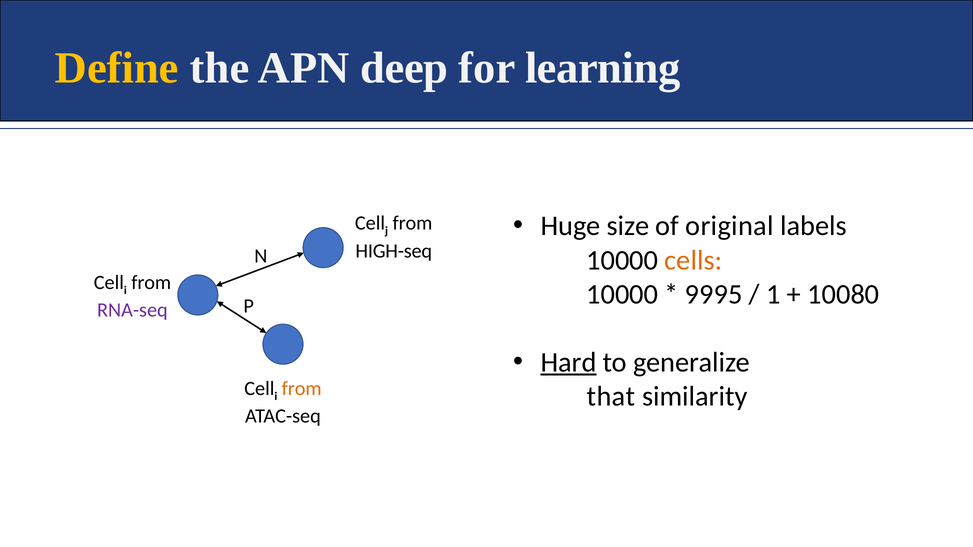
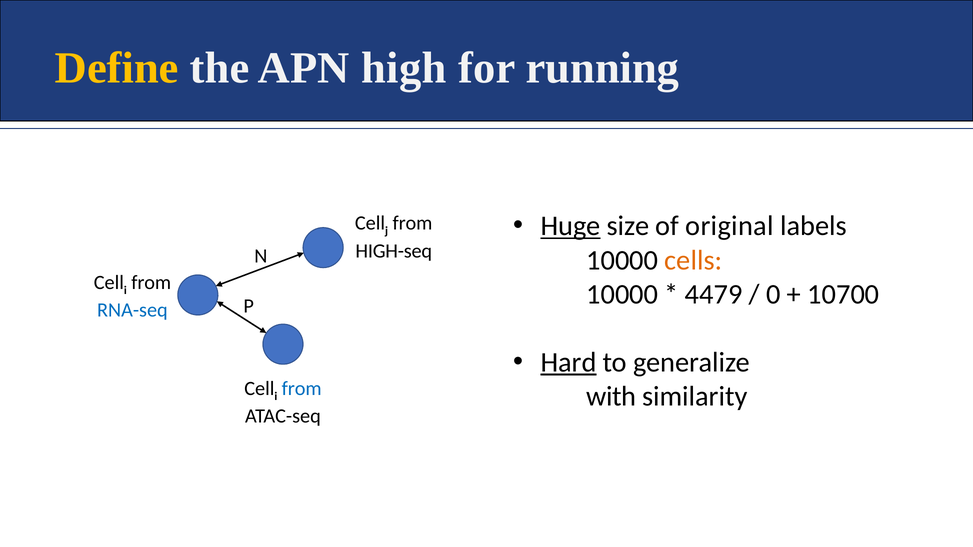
deep: deep -> high (404, 68)
learning: learning -> running (603, 68)
Huge underline: none -> present (571, 226)
9995: 9995 -> 4479 (714, 294)
1: 1 -> 0 (773, 294)
10080: 10080 -> 10700 (843, 294)
RNA-seq colour: purple -> blue (132, 310)
from colour: orange -> blue (302, 389)
that: that -> with (611, 397)
